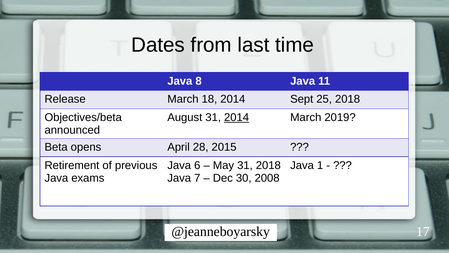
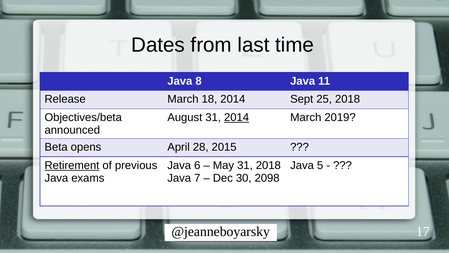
Retirement underline: none -> present (72, 165)
1: 1 -> 5 (320, 165)
2008: 2008 -> 2098 (267, 178)
